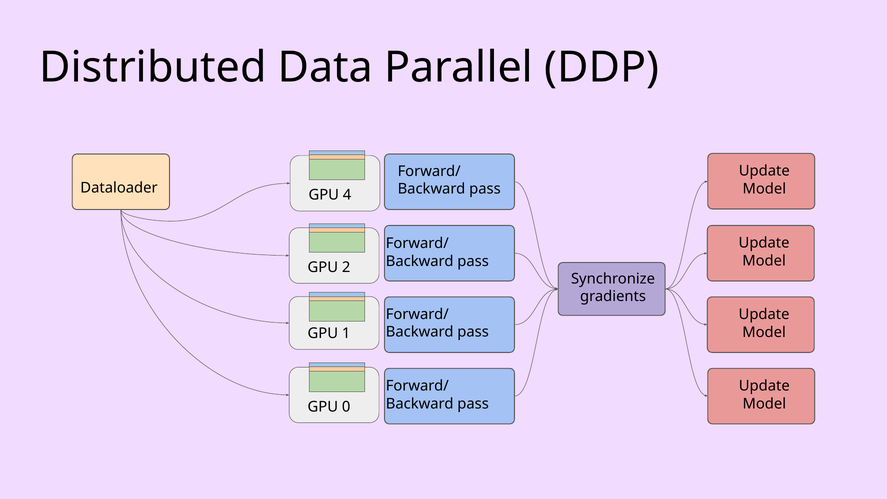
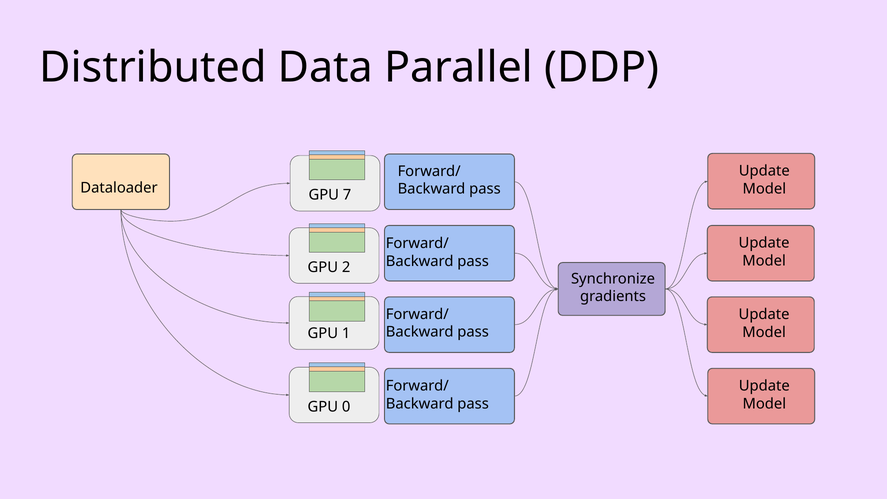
4: 4 -> 7 (347, 195)
